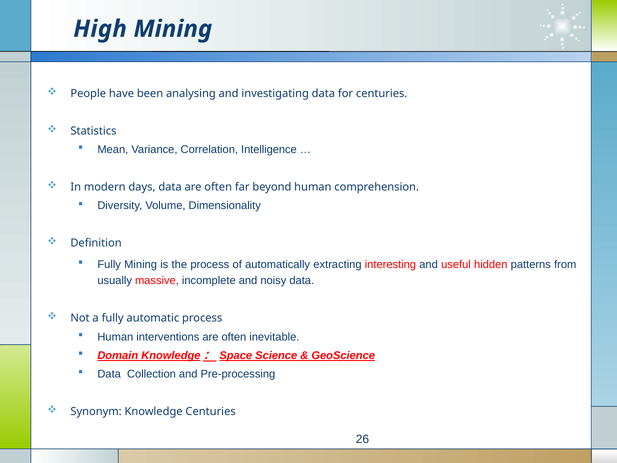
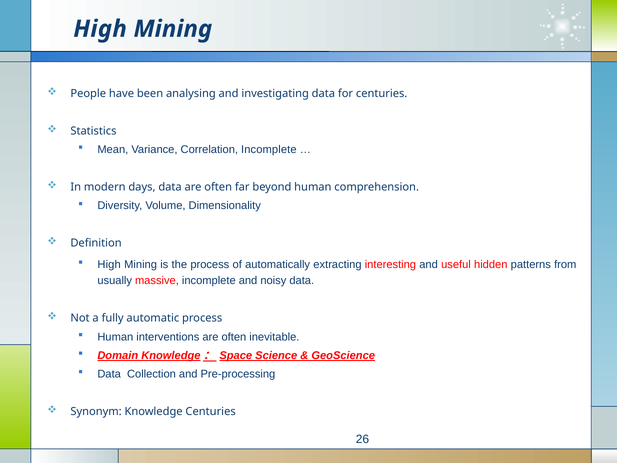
Correlation Intelligence: Intelligence -> Incomplete (269, 150)
Fully: Fully -> High (109, 264)
